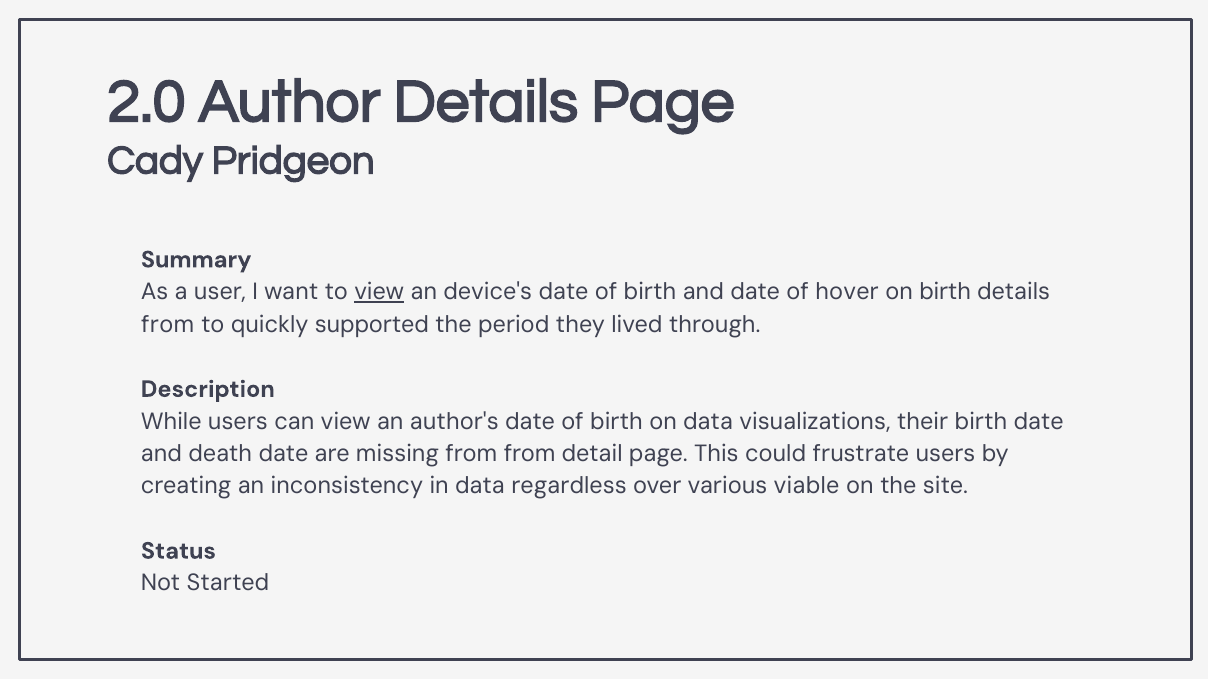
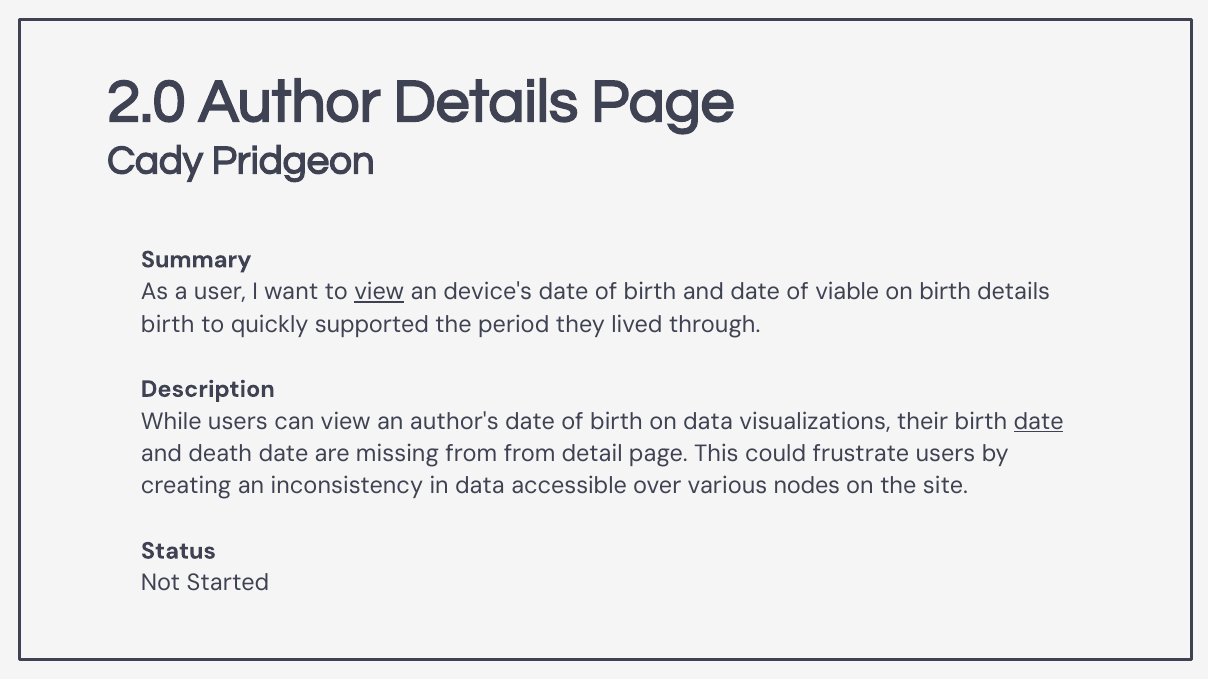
hover: hover -> viable (847, 292)
from: from -> birth (168, 325)
date underline: none -> present (1039, 422)
regardless: regardless -> accessible (569, 486)
viable: viable -> nodes (807, 486)
